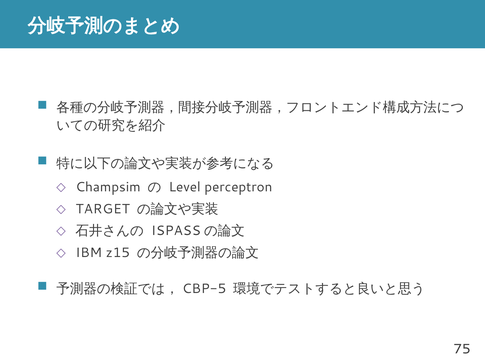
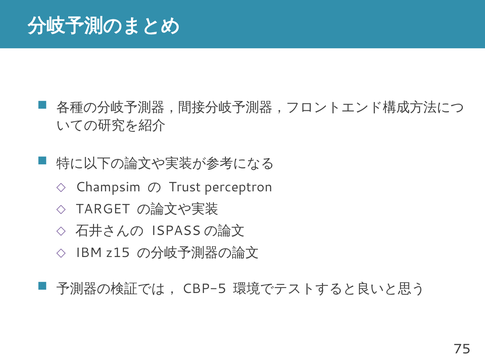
Level: Level -> Trust (185, 187)
